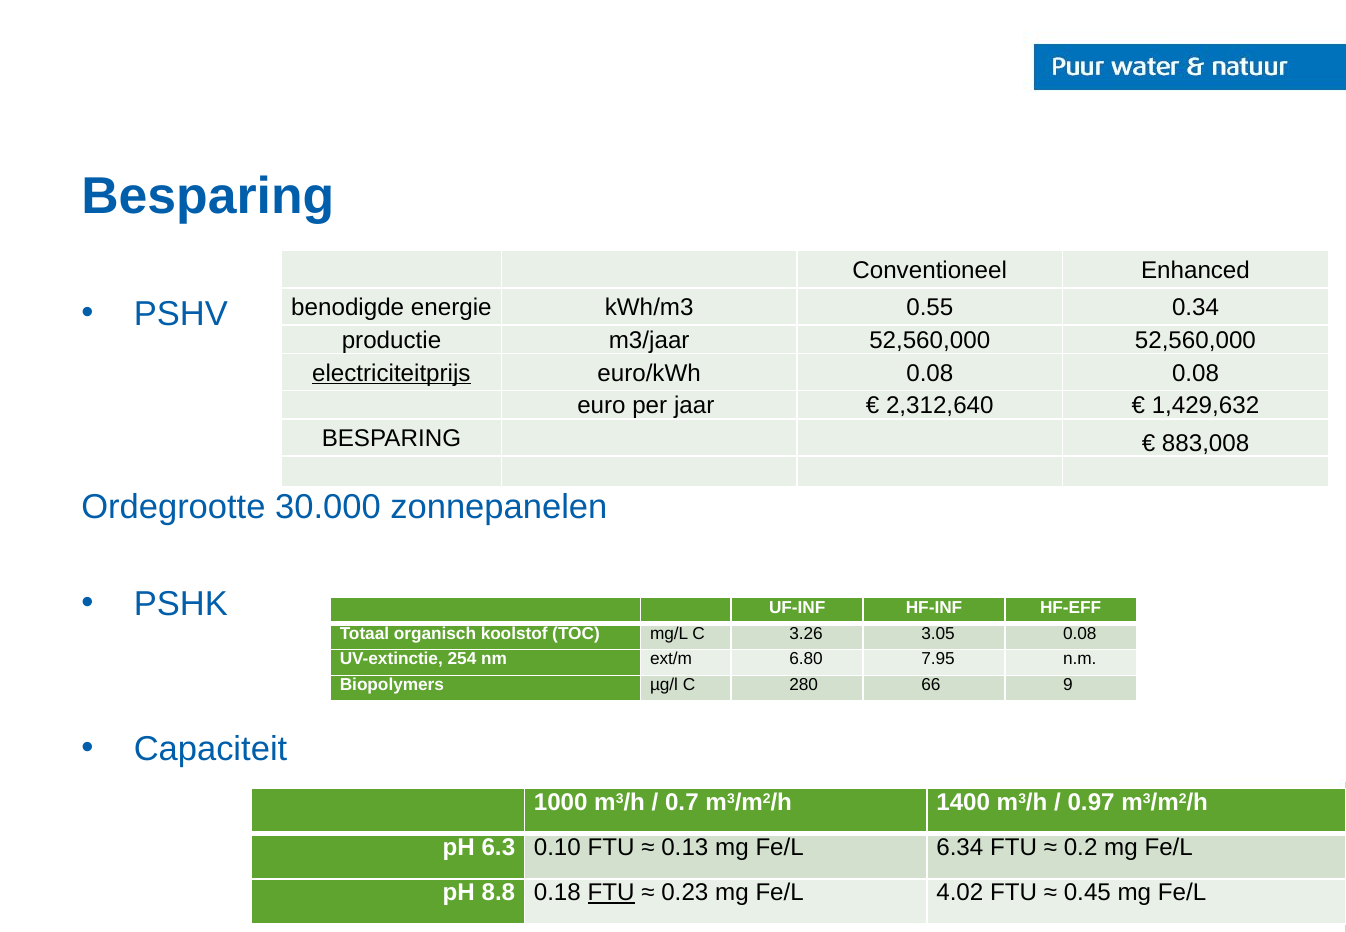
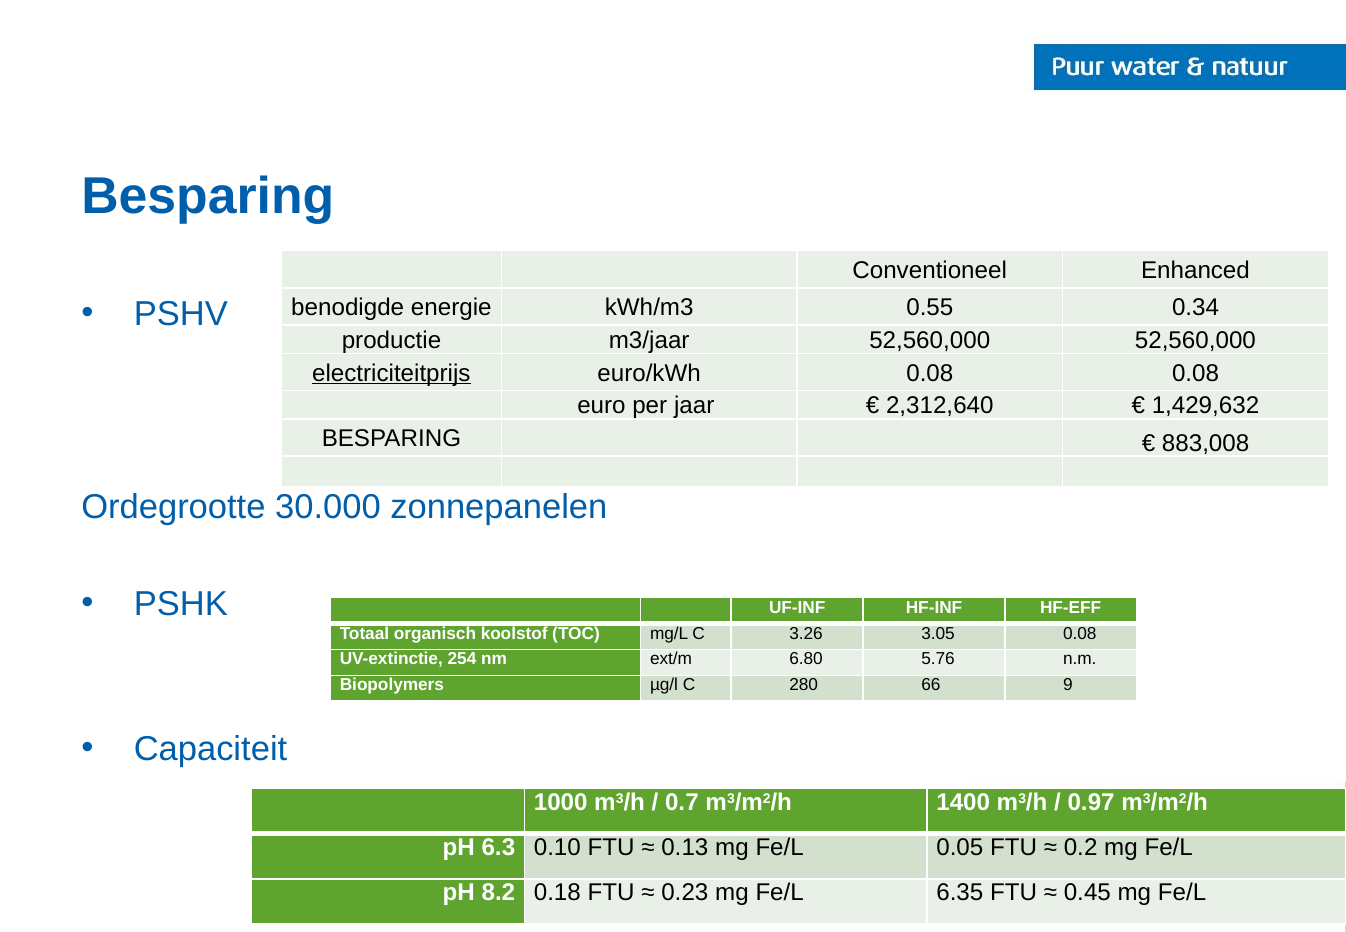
7.95: 7.95 -> 5.76 (938, 659)
6.34: 6.34 -> 0.05 (960, 848)
8.8: 8.8 -> 8.2 (498, 893)
FTU underline: present -> none (611, 893)
4.02: 4.02 -> 6.35 (960, 893)
